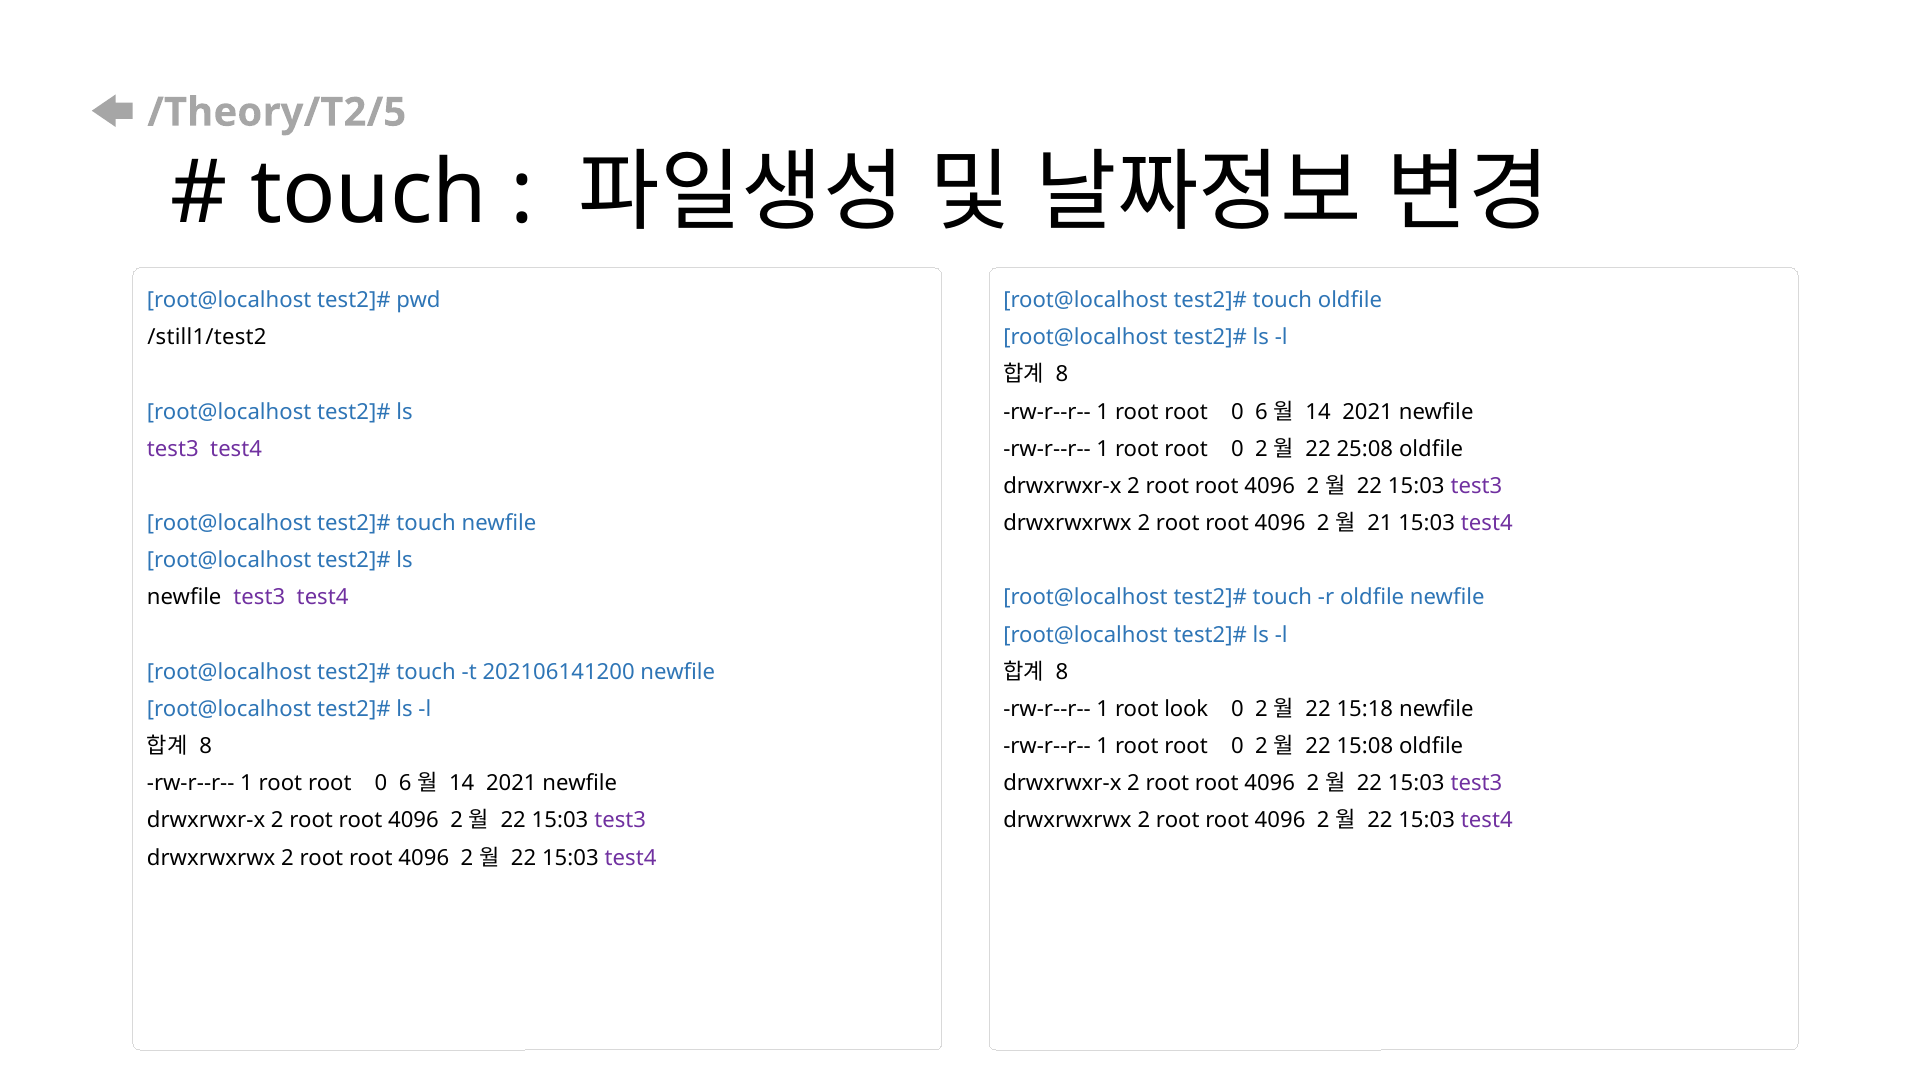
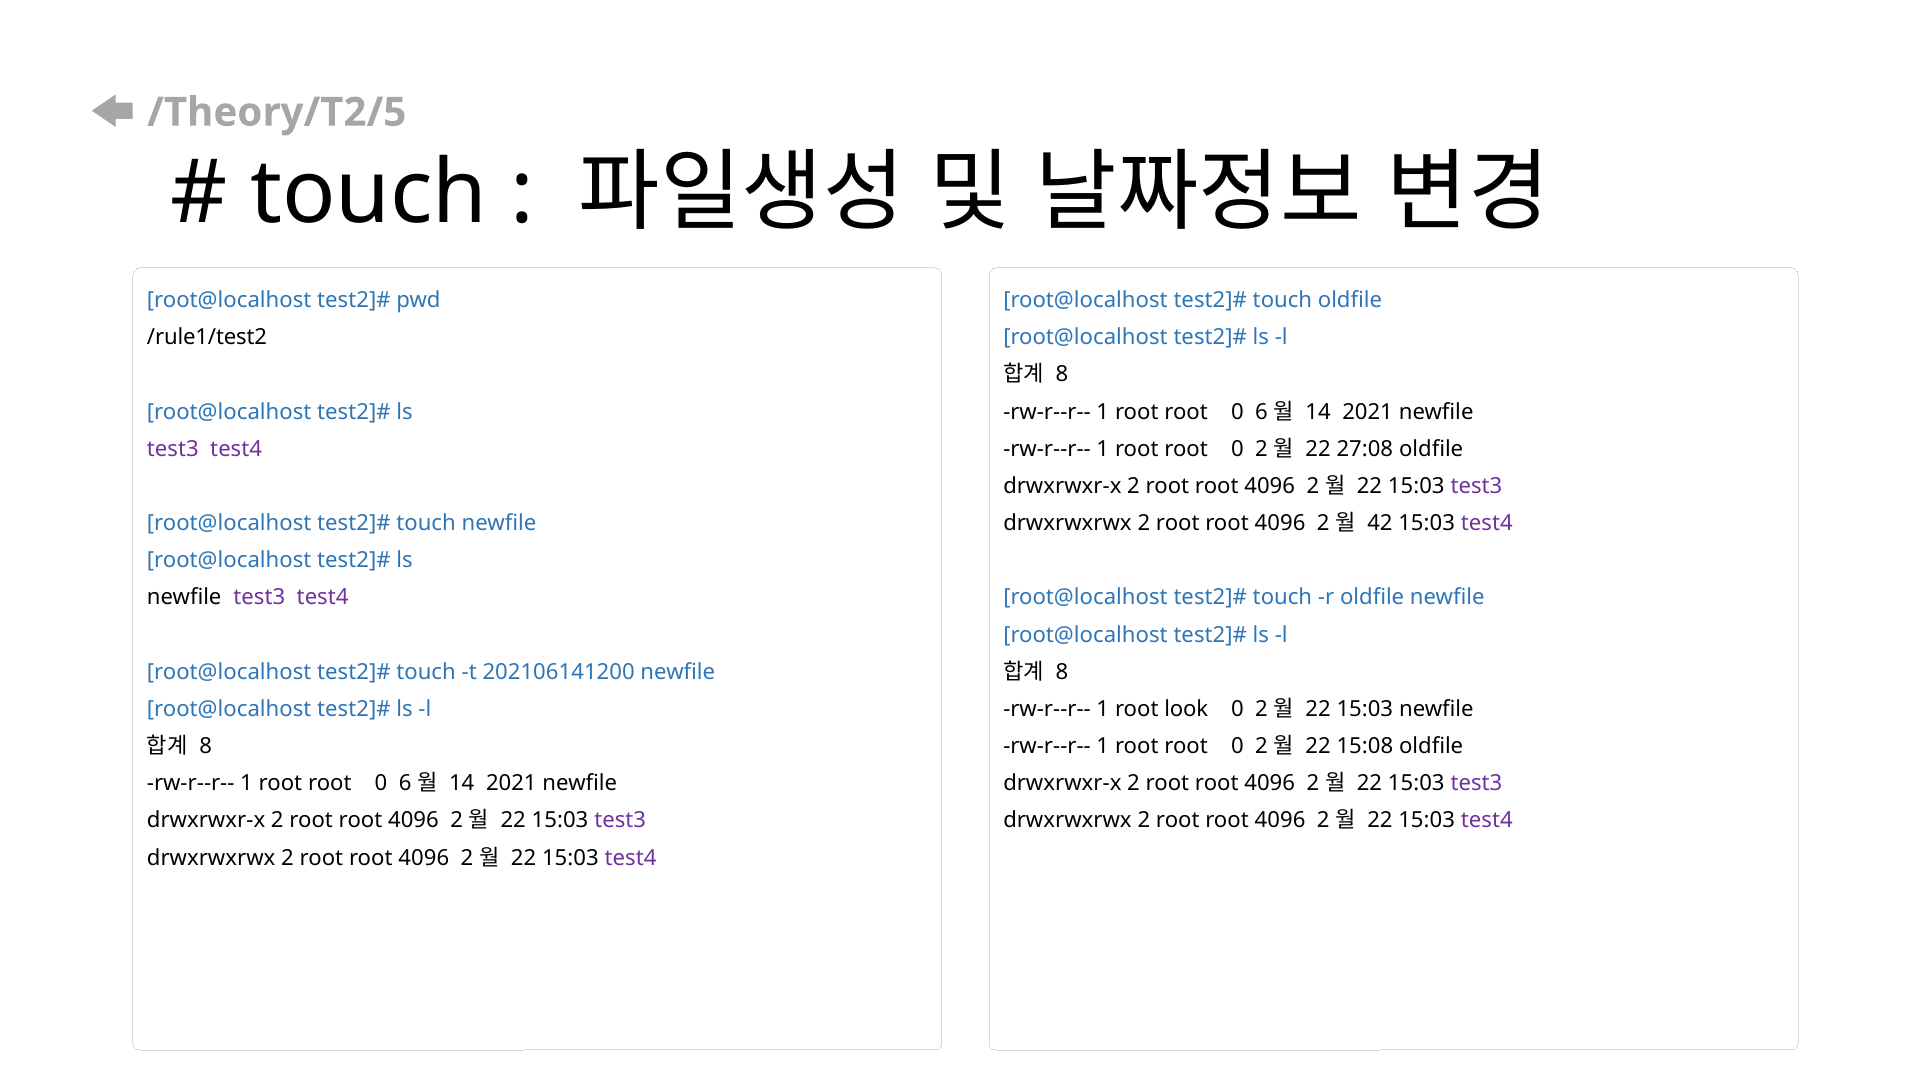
/still1/test2: /still1/test2 -> /rule1/test2 (207, 337)
25:08: 25:08 -> 27:08 (1365, 449)
21: 21 -> 42 (1380, 523)
15:18: 15:18 -> 15:03 (1365, 709)
